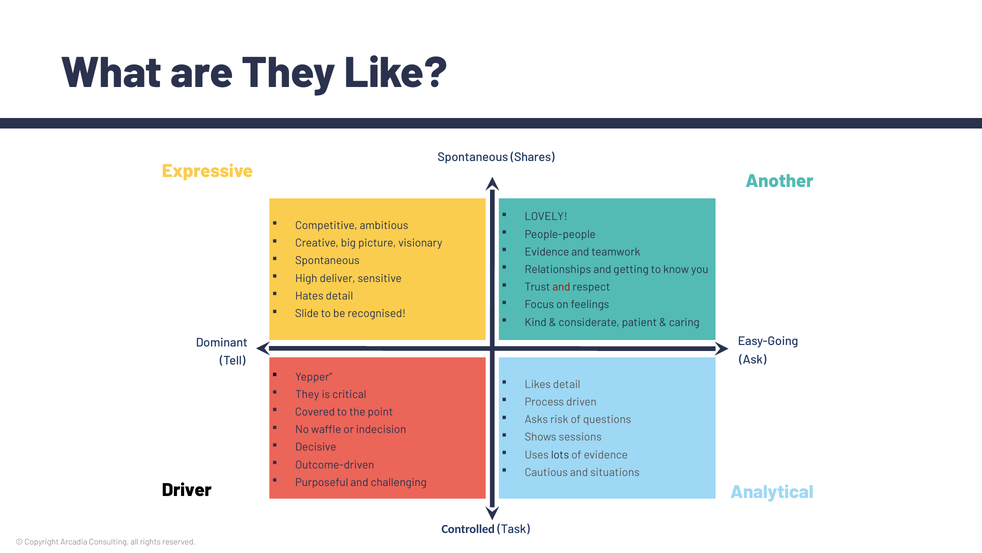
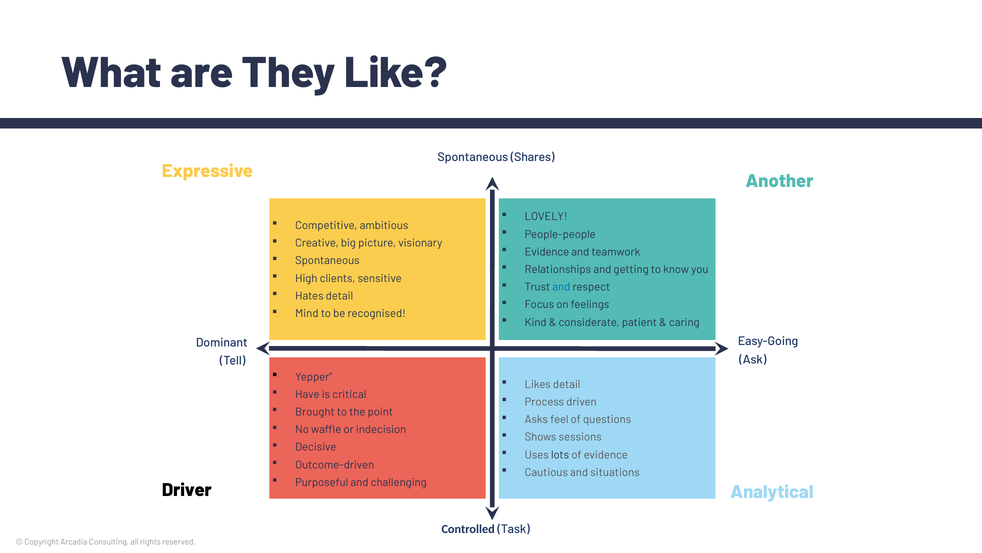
deliver: deliver -> clients (338, 278)
and colour: red -> blue (561, 287)
Slide: Slide -> Mind (307, 313)
They: They -> Have (307, 394)
Covered: Covered -> Brought (315, 412)
risk: risk -> feel (559, 419)
